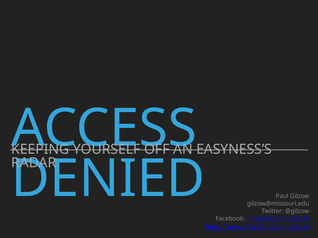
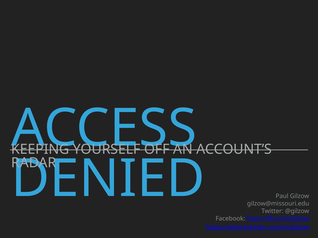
EASYNESS’S: EASYNESS’S -> ACCOUNT’S (234, 150)
